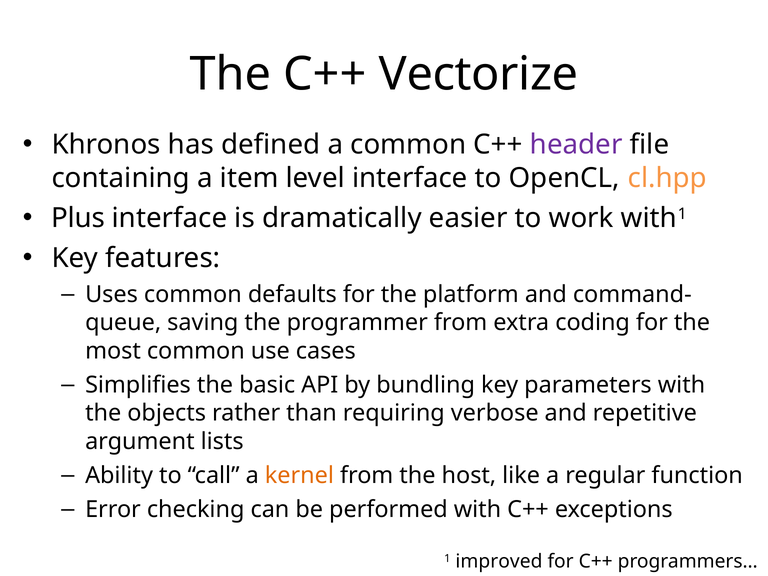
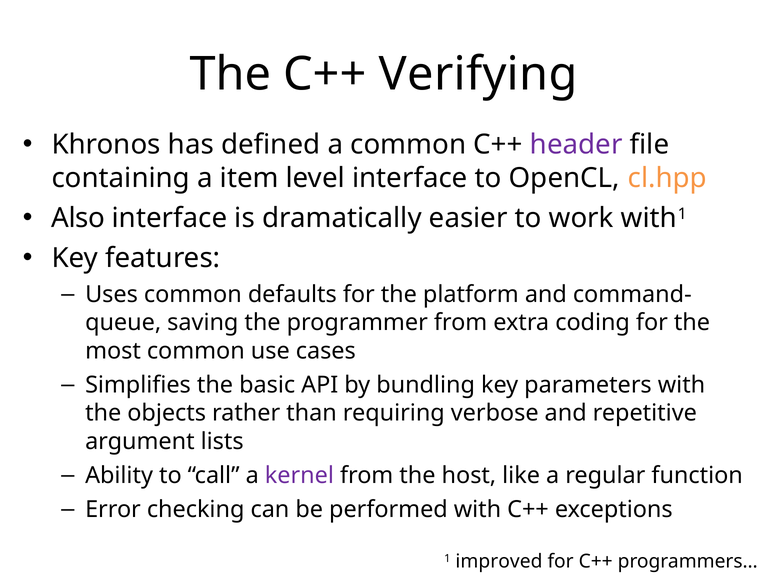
Vectorize: Vectorize -> Verifying (478, 74)
Plus: Plus -> Also (78, 218)
kernel colour: orange -> purple (299, 475)
